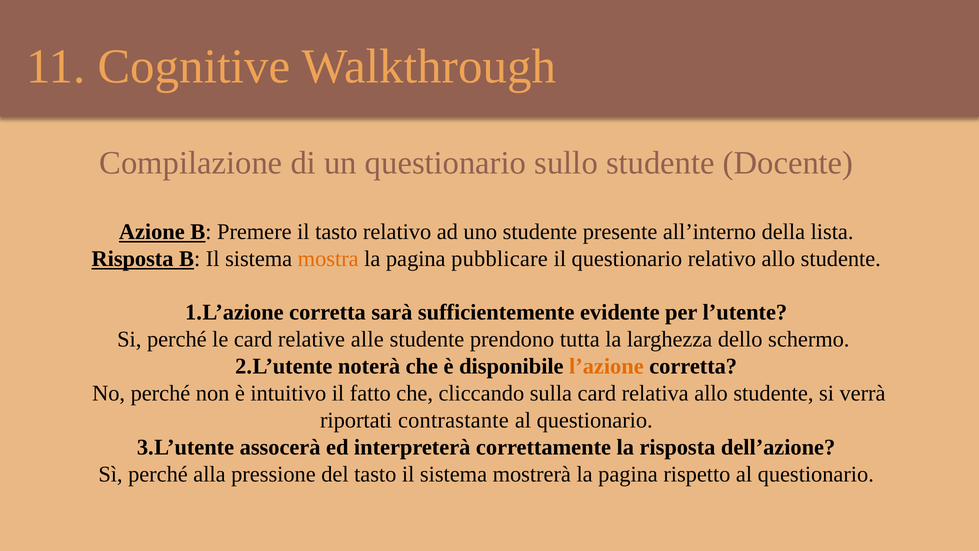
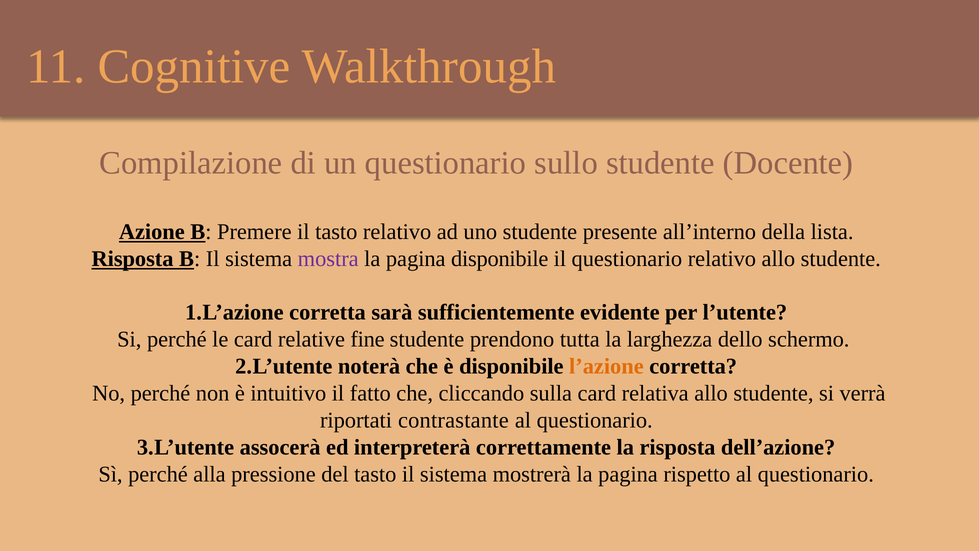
mostra colour: orange -> purple (328, 259)
pagina pubblicare: pubblicare -> disponibile (500, 259)
alle: alle -> fine (368, 339)
